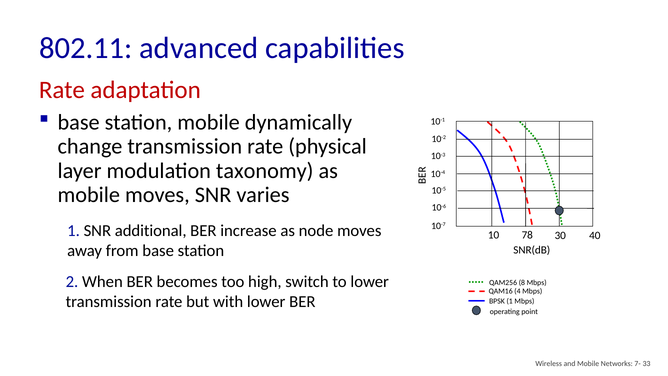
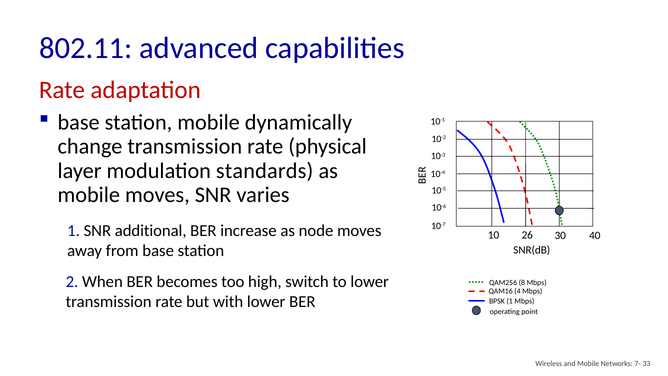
taxonomy: taxonomy -> standards (265, 171)
78: 78 -> 26 (527, 235)
